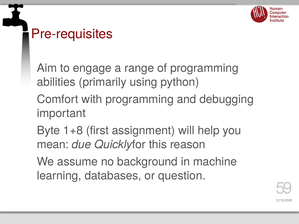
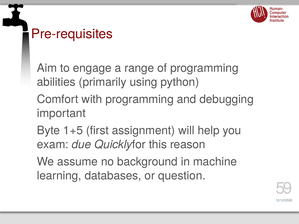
1+8: 1+8 -> 1+5 (73, 131)
mean: mean -> exam (53, 145)
